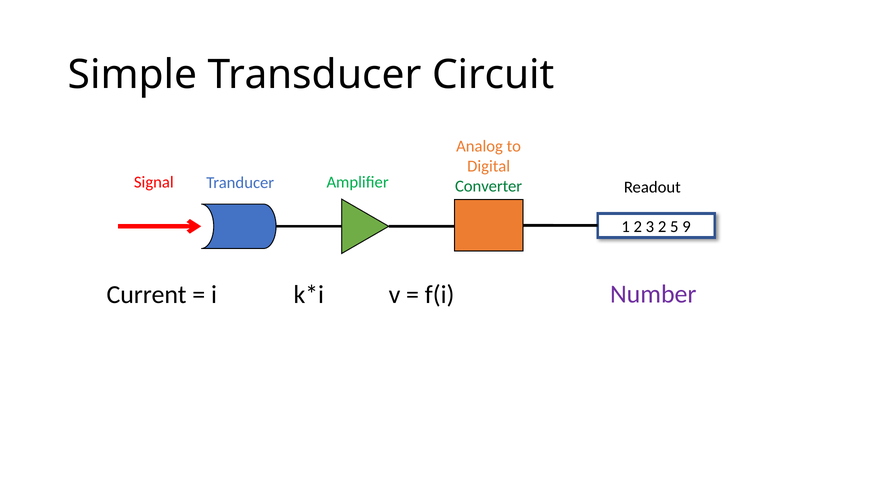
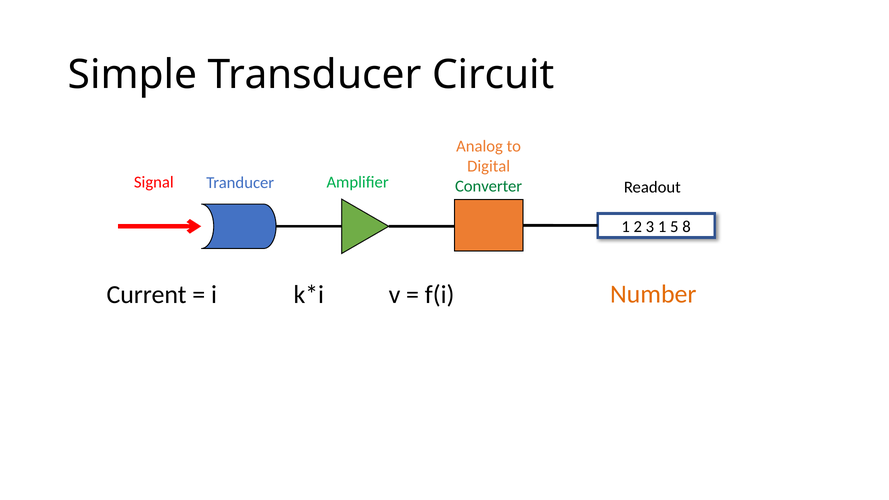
3 2: 2 -> 1 (662, 227)
9: 9 -> 8 (687, 227)
Number colour: purple -> orange (653, 294)
